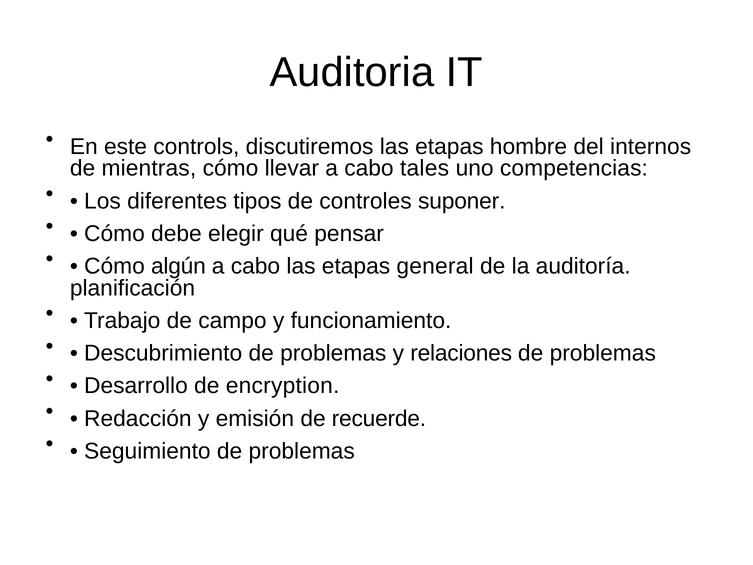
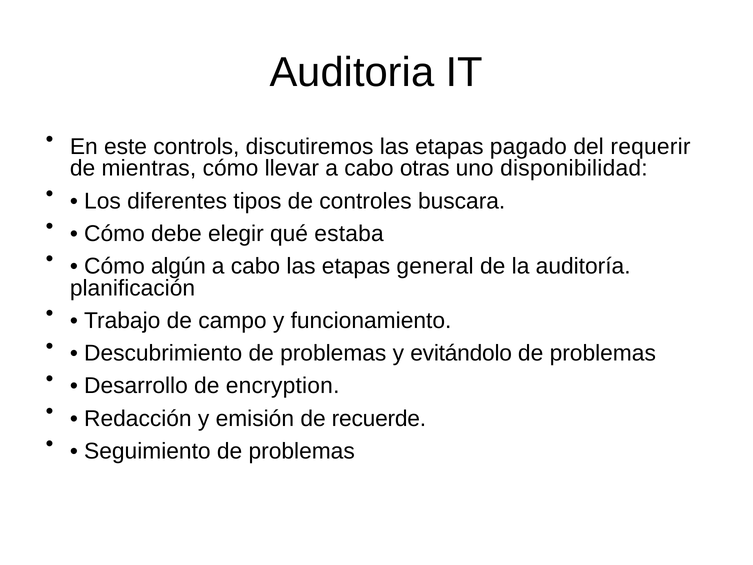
hombre: hombre -> pagado (528, 146)
internos: internos -> requerir (650, 146)
tales: tales -> otras (425, 168)
competencias: competencias -> disponibilidad (574, 168)
suponer: suponer -> buscara (462, 201)
pensar: pensar -> estaba (349, 234)
relaciones: relaciones -> evitándolo (461, 353)
